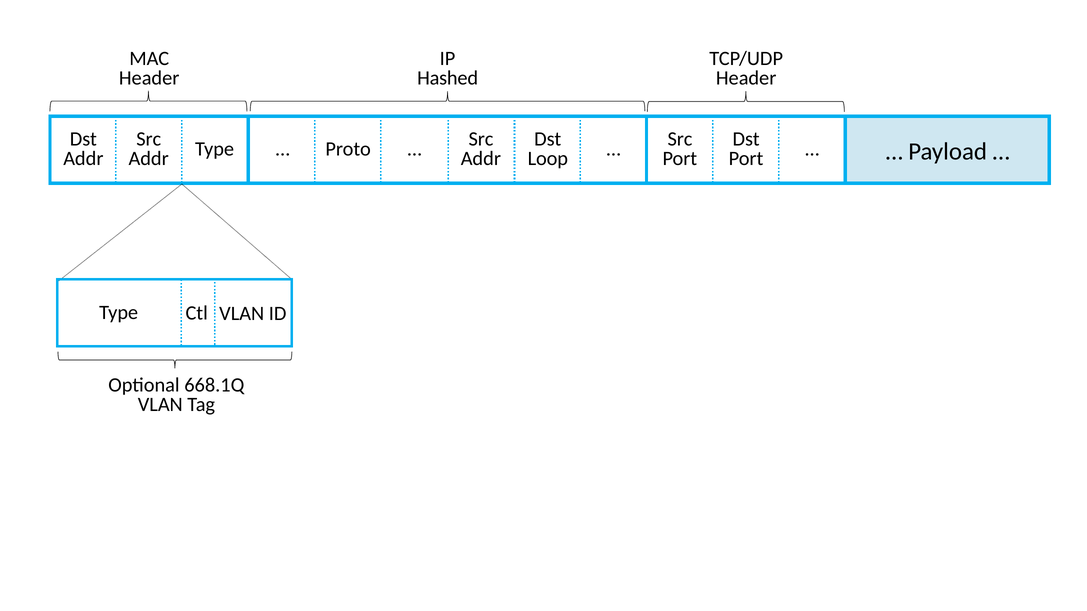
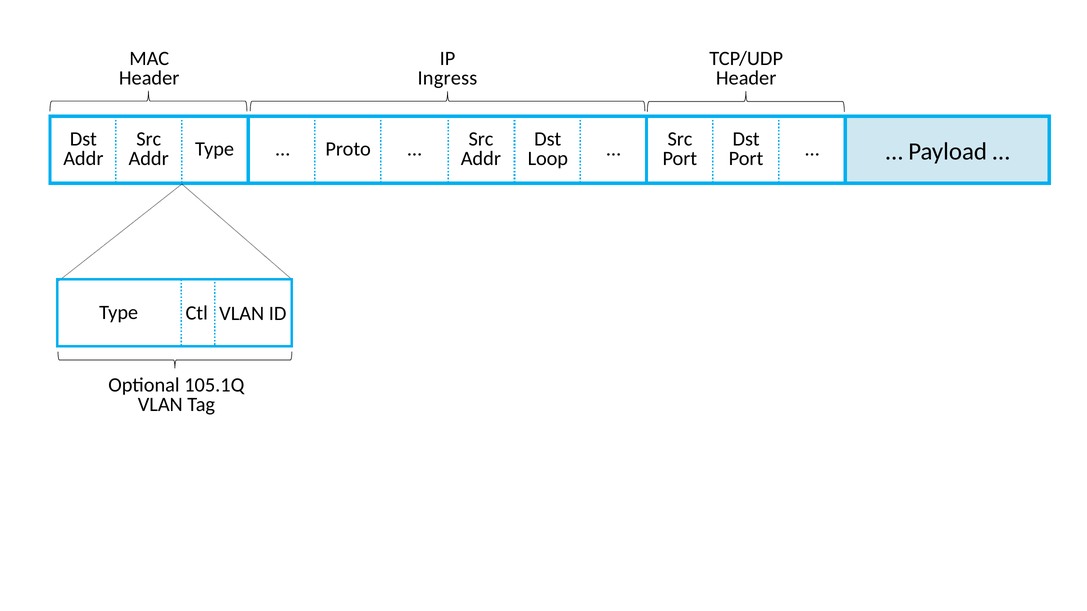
Hashed: Hashed -> Ingress (447, 78)
668.1Q: 668.1Q -> 105.1Q (214, 385)
